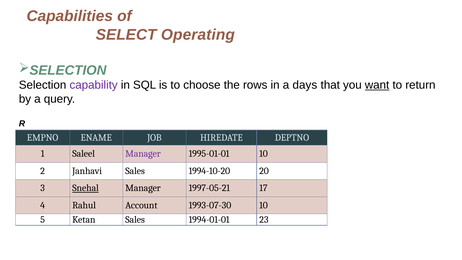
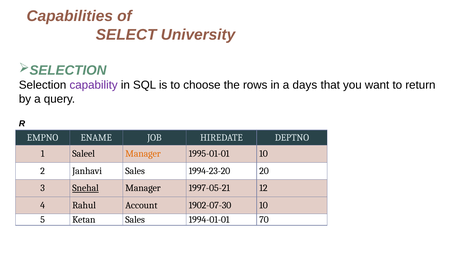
Operating: Operating -> University (198, 35)
want underline: present -> none (377, 85)
Manager colour: purple -> orange (143, 154)
1994-10-20: 1994-10-20 -> 1994-23-20 (209, 171)
17: 17 -> 12 (263, 188)
1993-07-30: 1993-07-30 -> 1902-07-30 (210, 205)
23: 23 -> 70 (264, 219)
